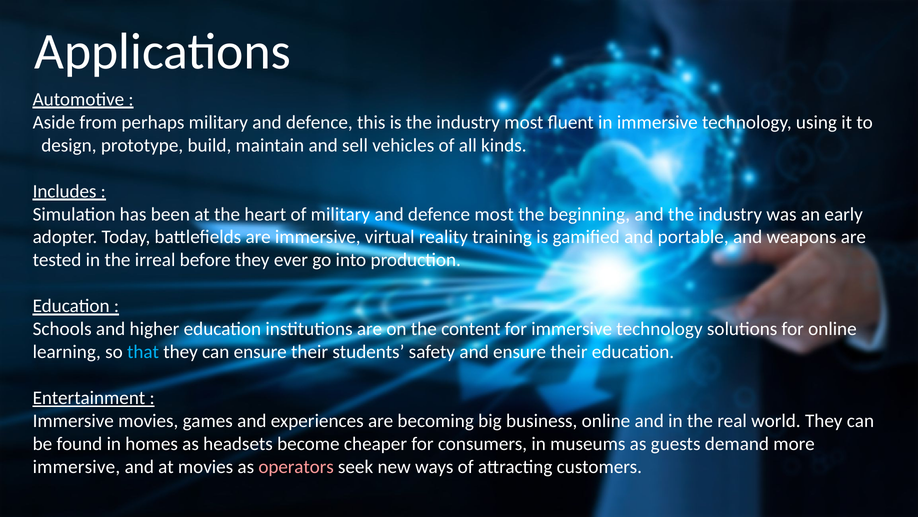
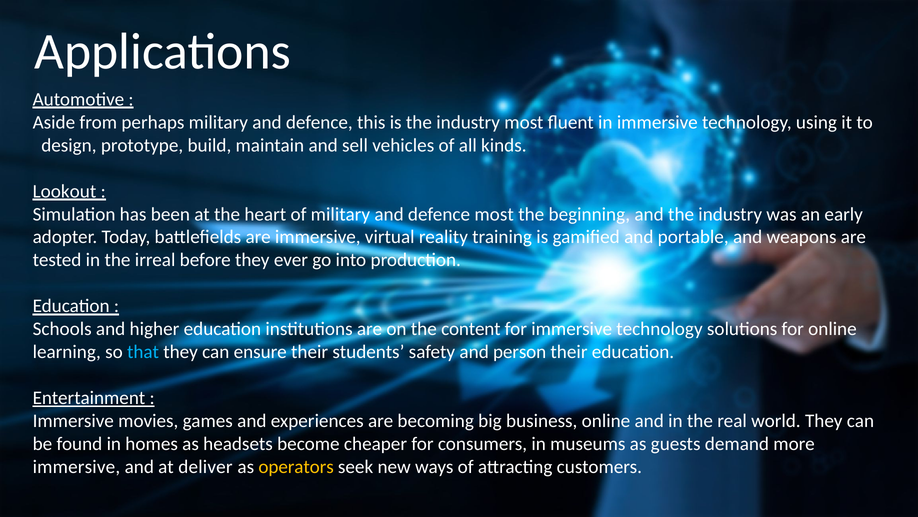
Includes: Includes -> Lookout (64, 191)
and ensure: ensure -> person (520, 352)
at movies: movies -> deliver (205, 466)
operators colour: pink -> yellow (296, 466)
